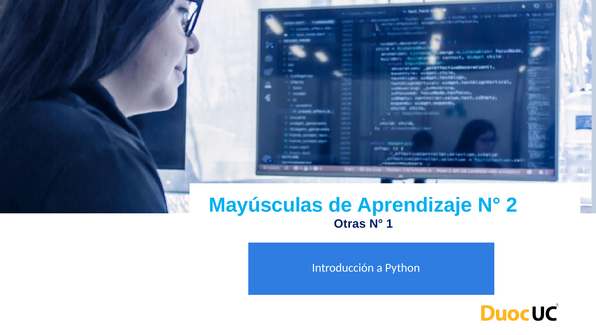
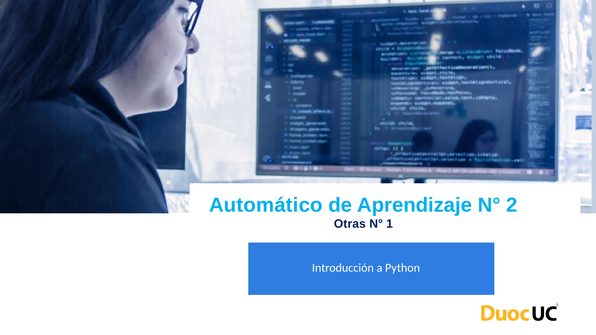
Mayúsculas: Mayúsculas -> Automático (266, 205)
